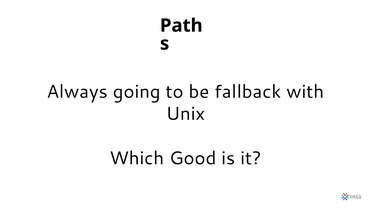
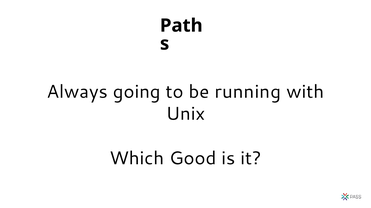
fallback: fallback -> running (248, 92)
